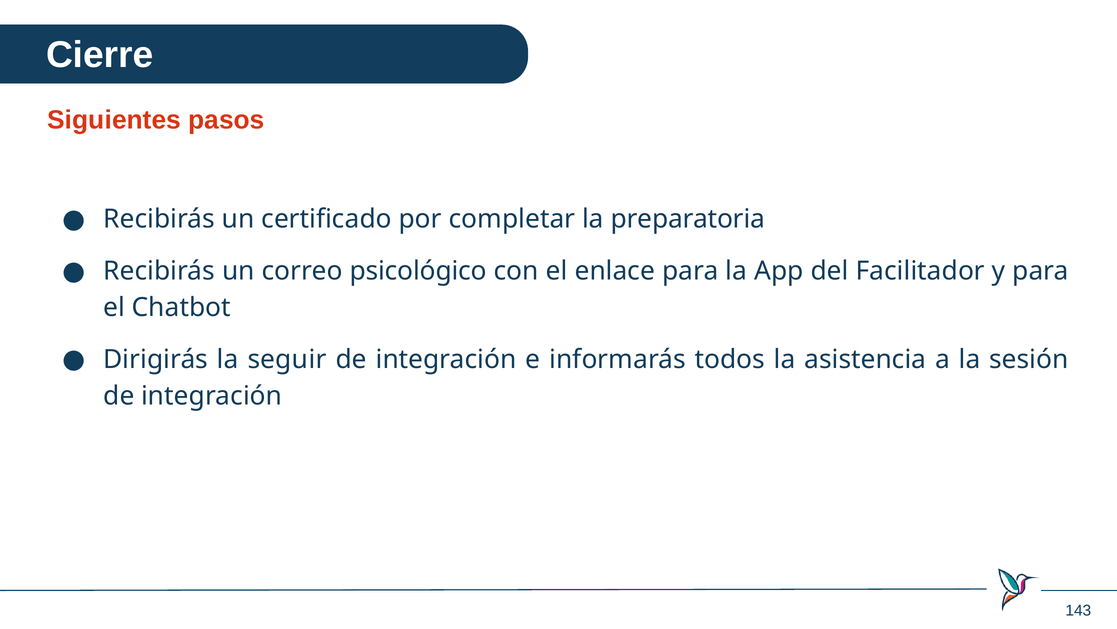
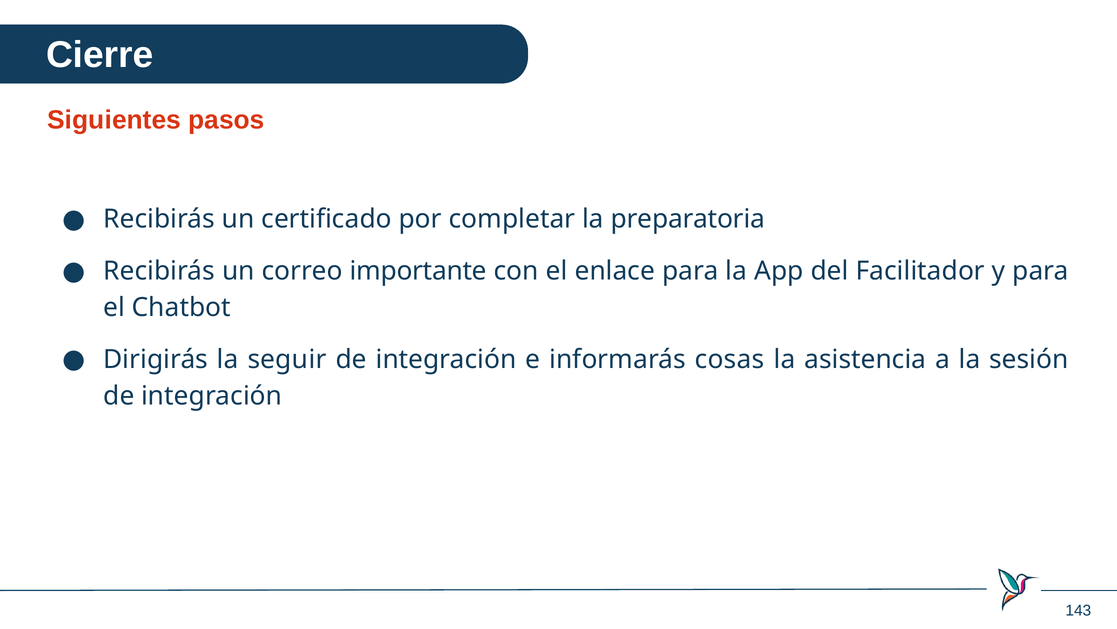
psicológico: psicológico -> importante (418, 271)
todos: todos -> cosas (730, 359)
